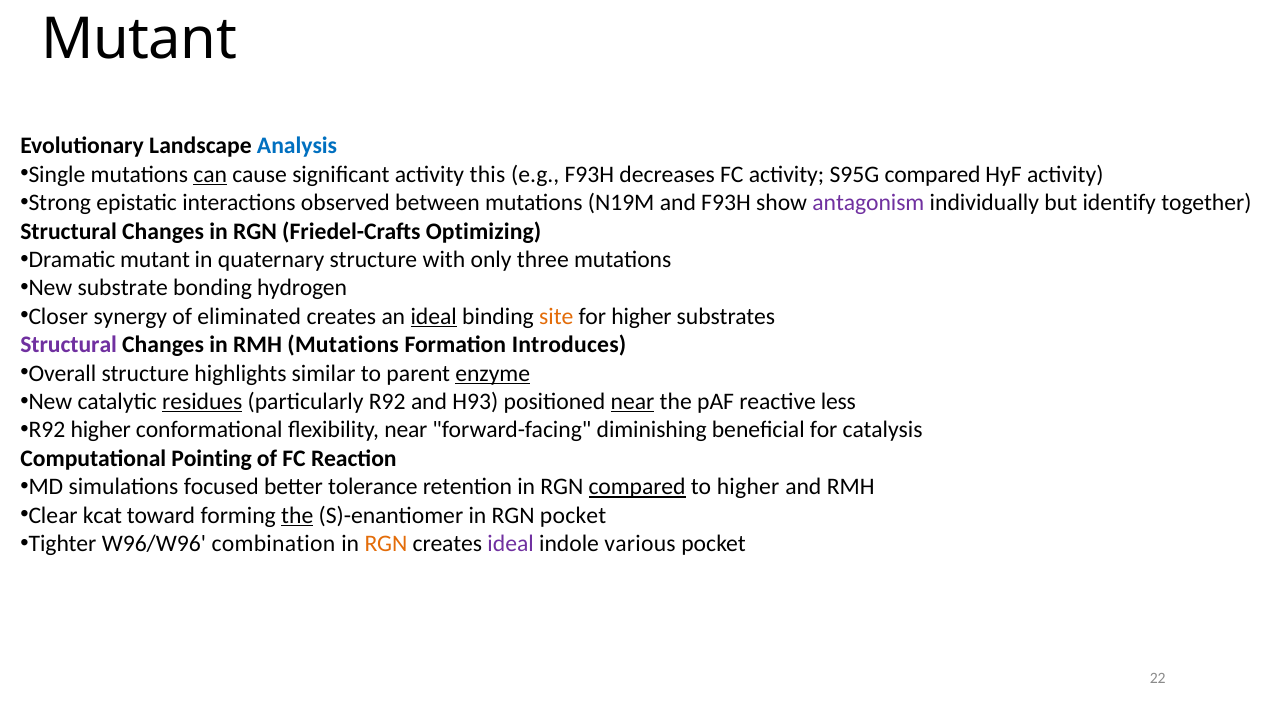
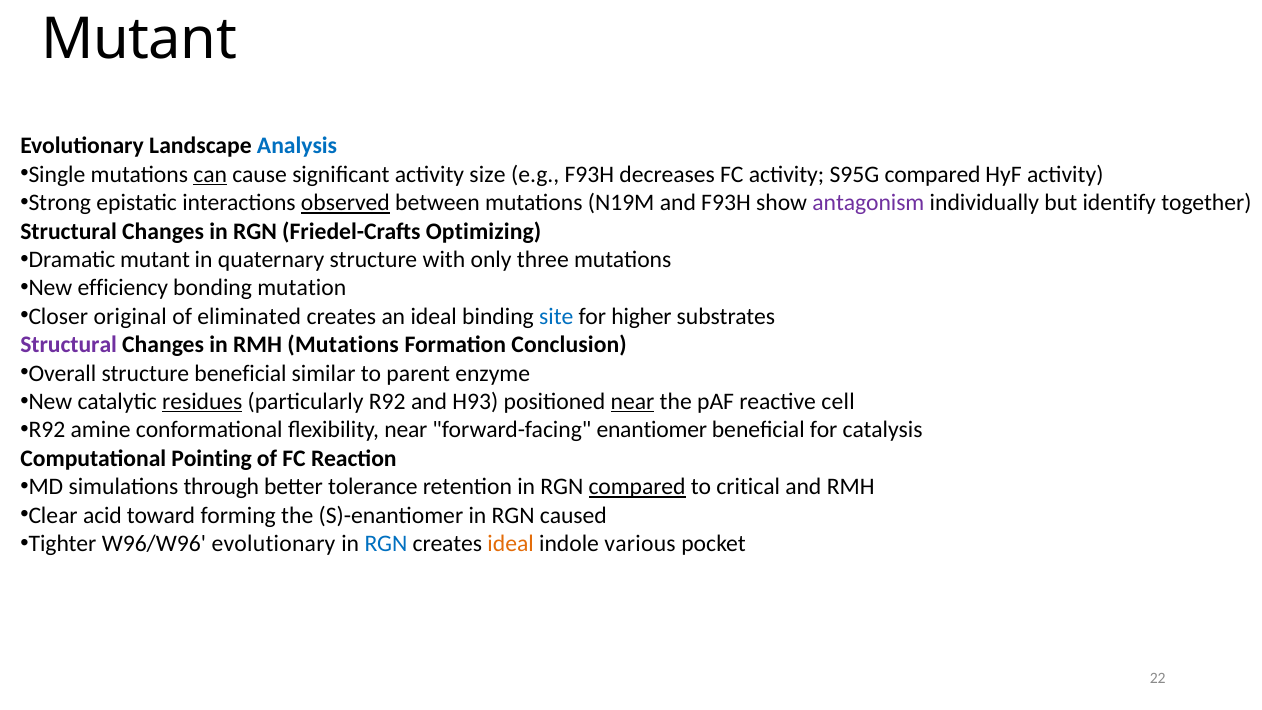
this: this -> size (488, 174)
observed underline: none -> present (345, 203)
substrate: substrate -> efficiency (123, 288)
hydrogen: hydrogen -> mutation (302, 288)
synergy: synergy -> original (130, 316)
ideal underline: present -> none (434, 316)
site colour: orange -> blue (556, 316)
Introduces: Introduces -> Conclusion (569, 345)
structure highlights: highlights -> beneficial (241, 373)
enzyme underline: present -> none (493, 373)
less: less -> cell (838, 402)
R92 higher: higher -> amine (101, 430)
diminishing: diminishing -> enantiomer (652, 430)
focused: focused -> through (221, 487)
to higher: higher -> critical (748, 487)
kcat: kcat -> acid (102, 515)
the underline: present -> none (297, 515)
RGN pocket: pocket -> caused (573, 515)
W96/W96 combination: combination -> evolutionary (274, 544)
RGN colour: orange -> blue (386, 544)
ideal colour: purple -> orange (511, 544)
